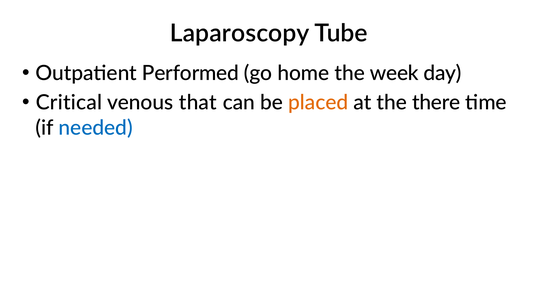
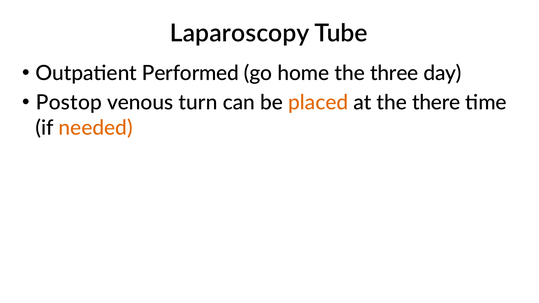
week: week -> three (394, 73)
Critical: Critical -> Postop (69, 103)
that: that -> turn (198, 103)
needed colour: blue -> orange (96, 128)
